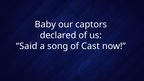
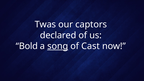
Baby: Baby -> Twas (45, 24)
Said: Said -> Bold (27, 46)
song underline: none -> present (58, 46)
